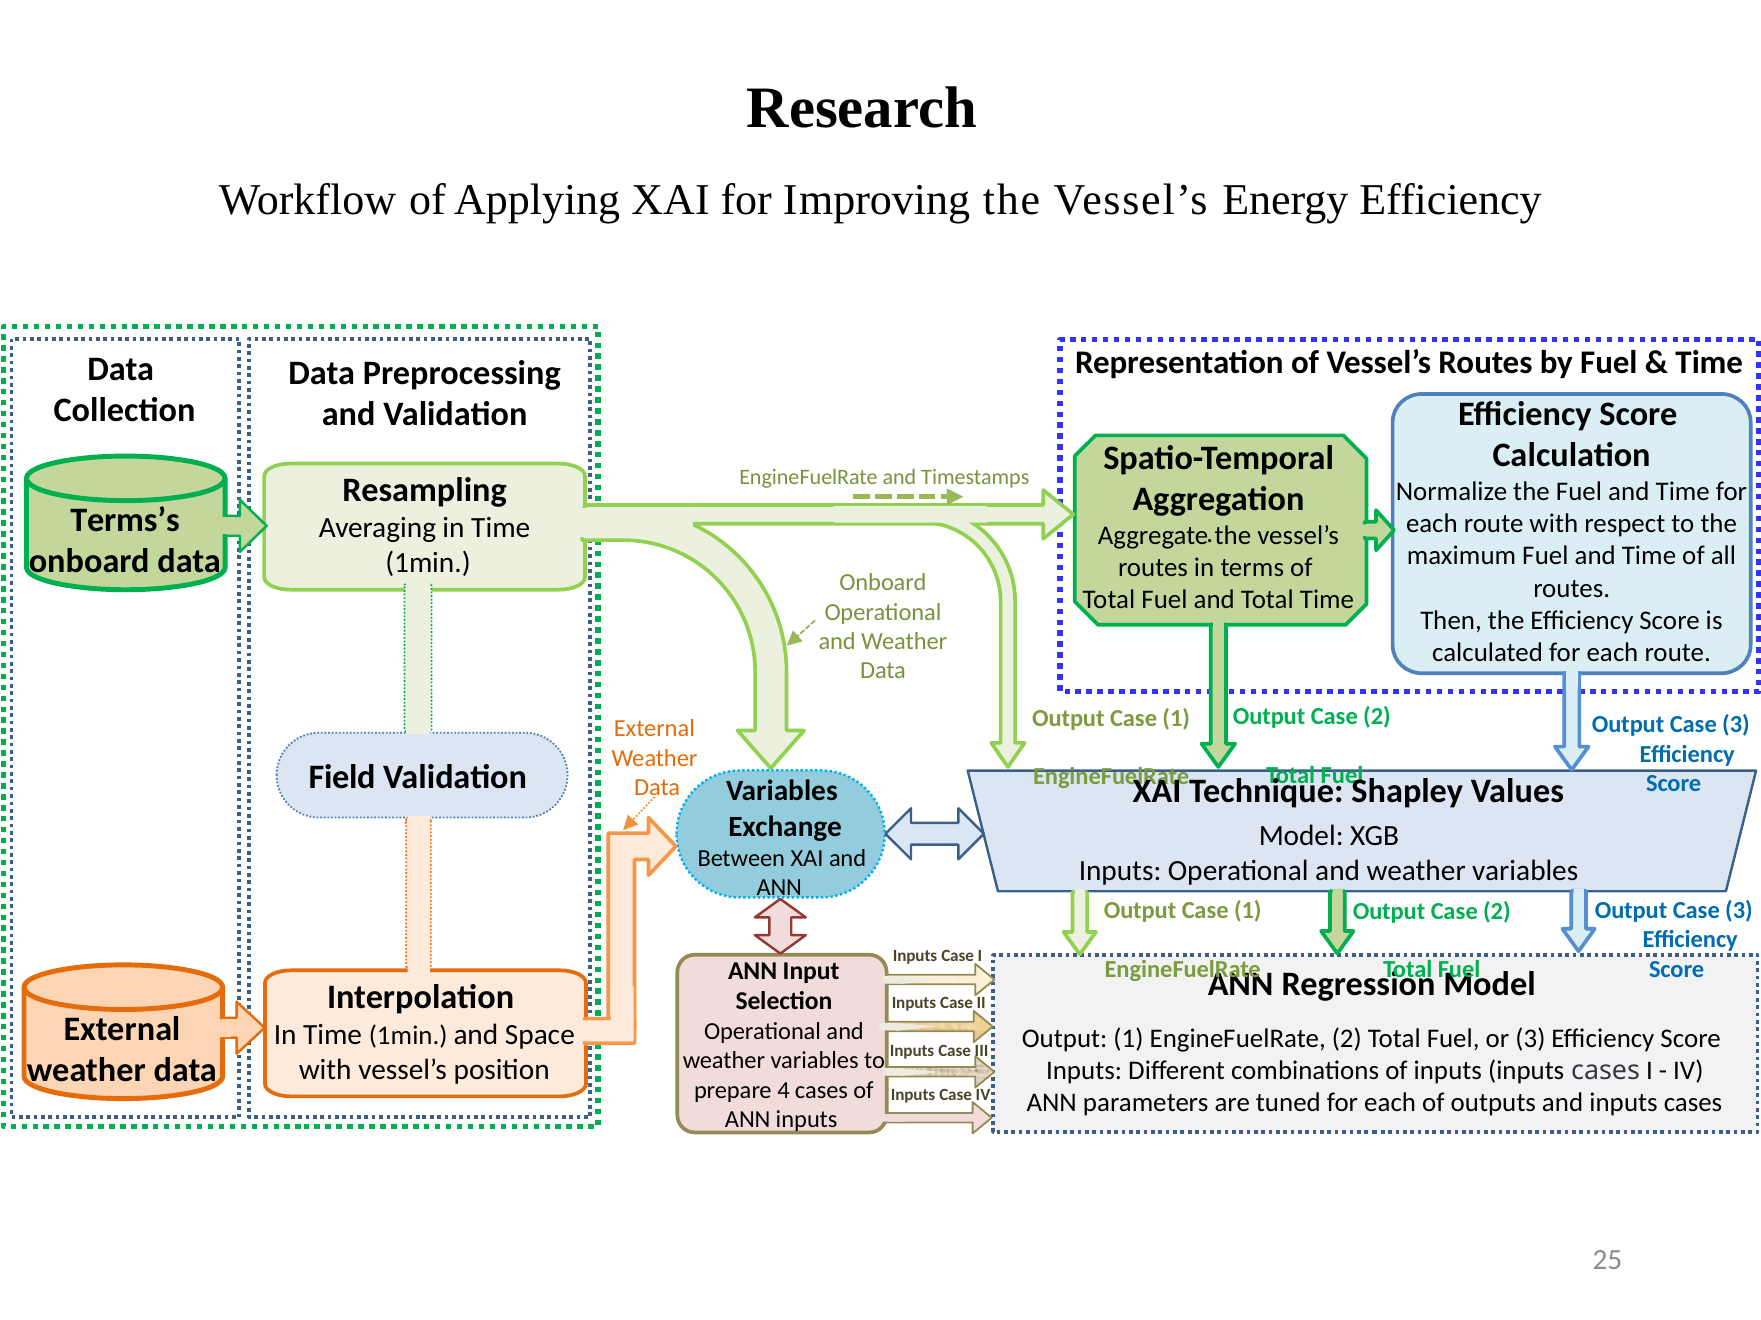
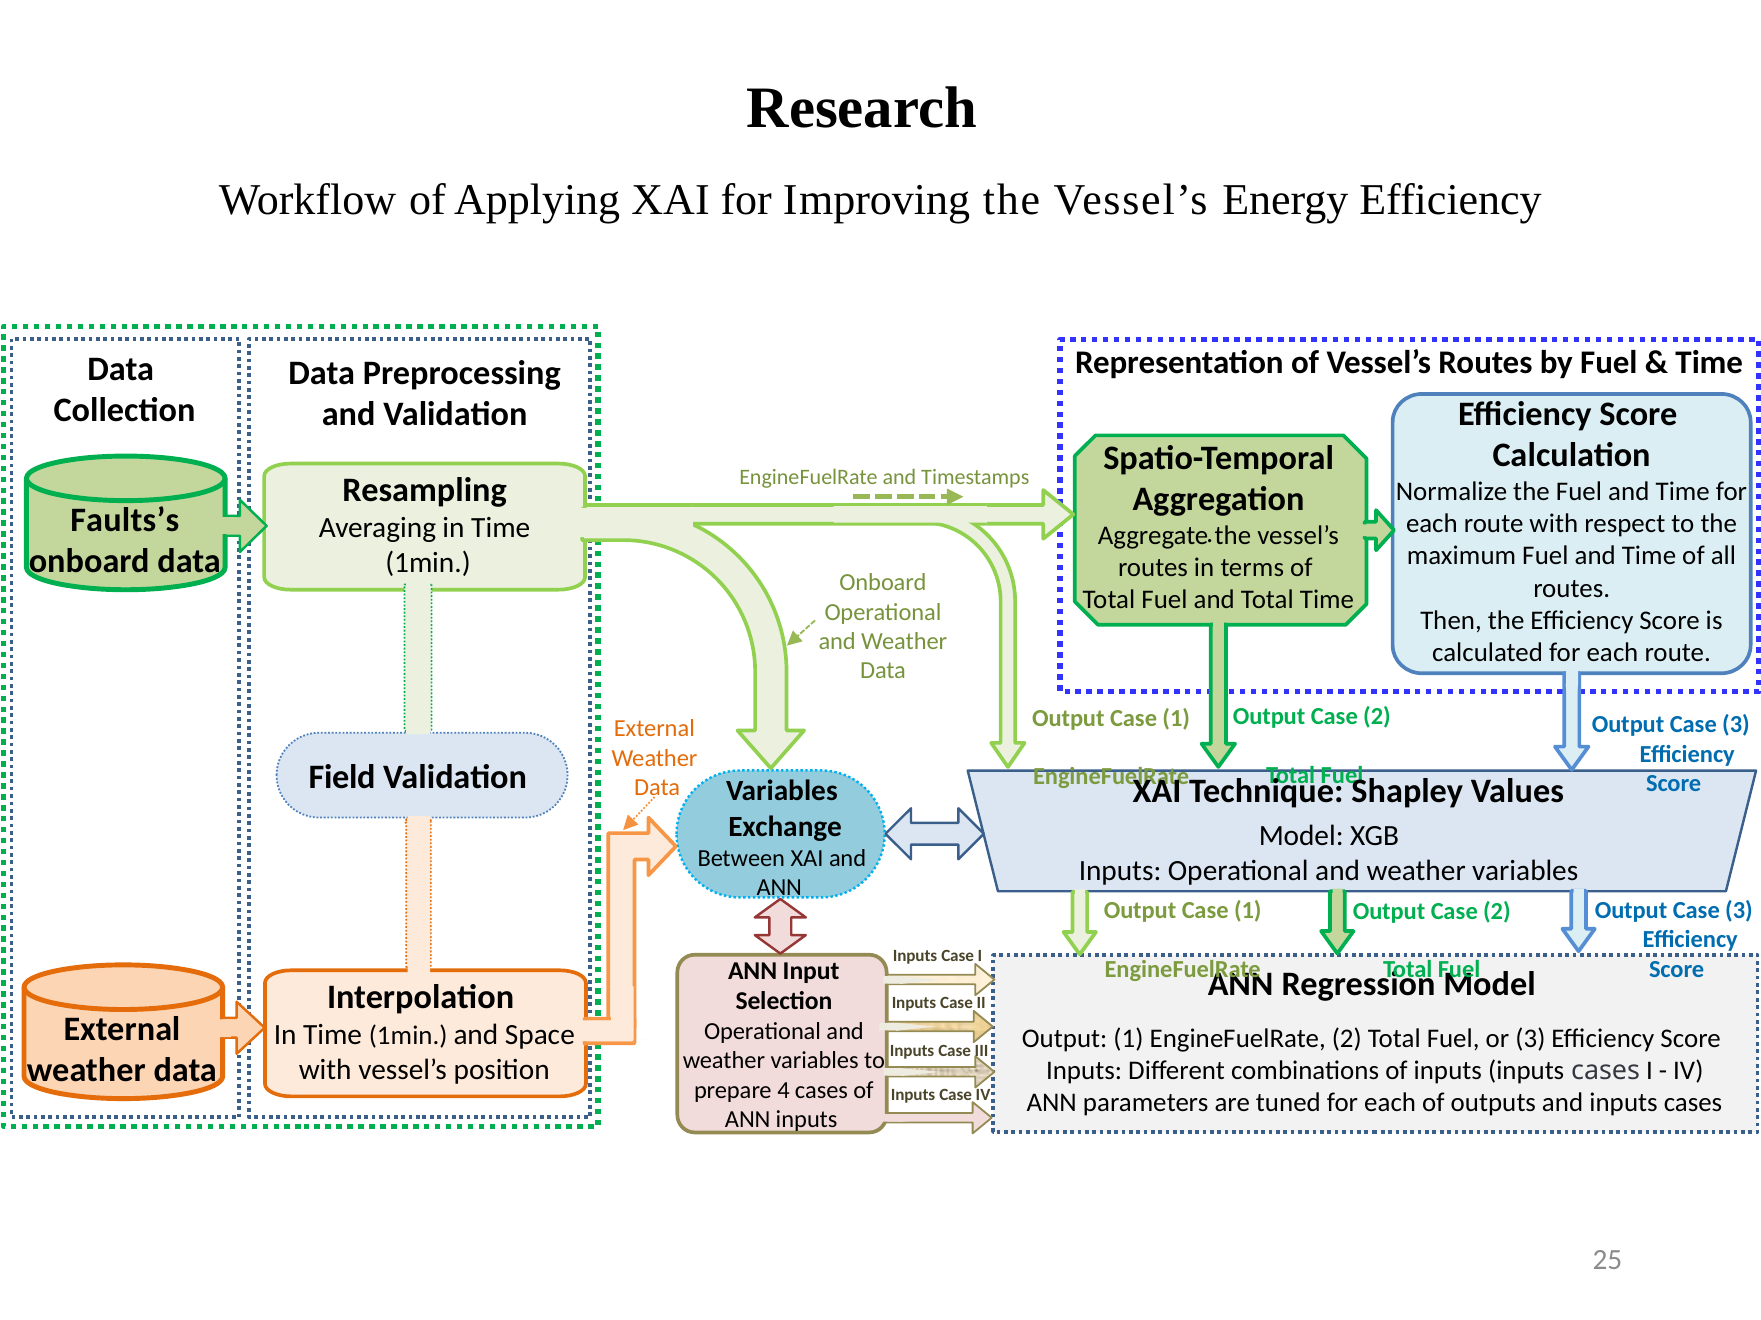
Terms’s: Terms’s -> Faults’s (125, 520)
